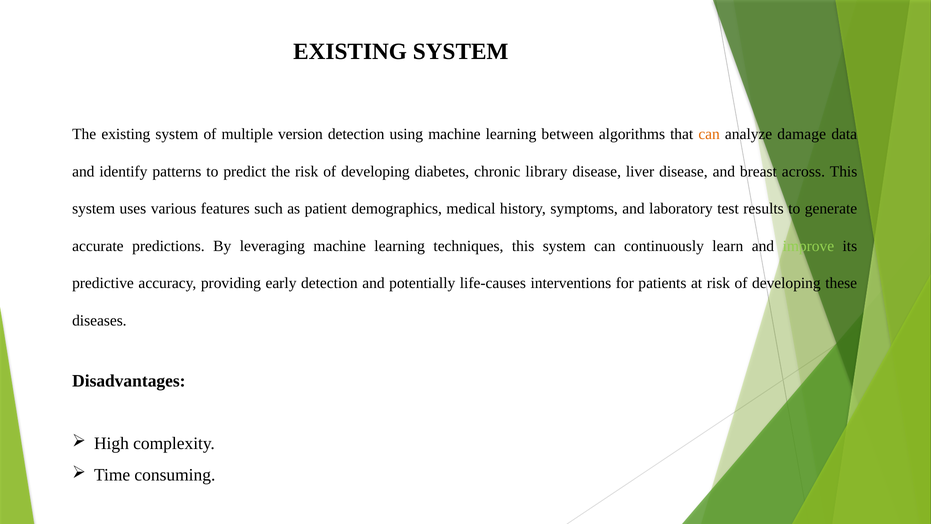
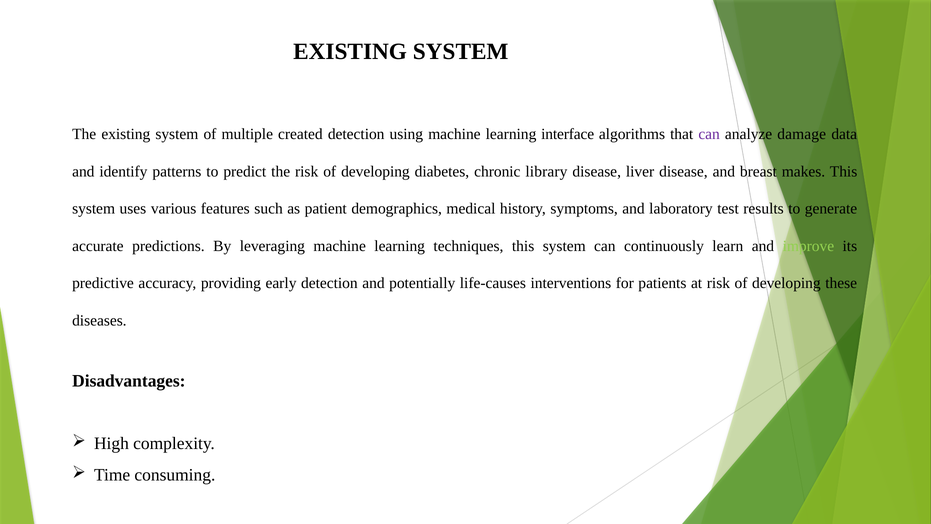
version: version -> created (300, 134)
between: between -> interface (568, 134)
can colour: orange -> purple (709, 134)
across: across -> makes (804, 171)
